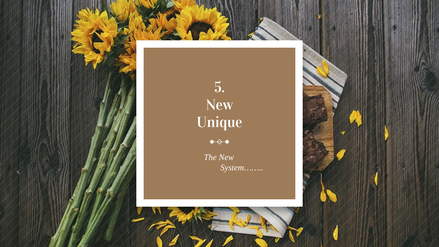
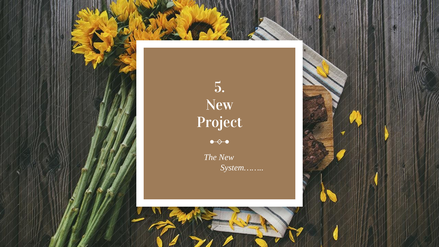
Unique: Unique -> Project (219, 122)
